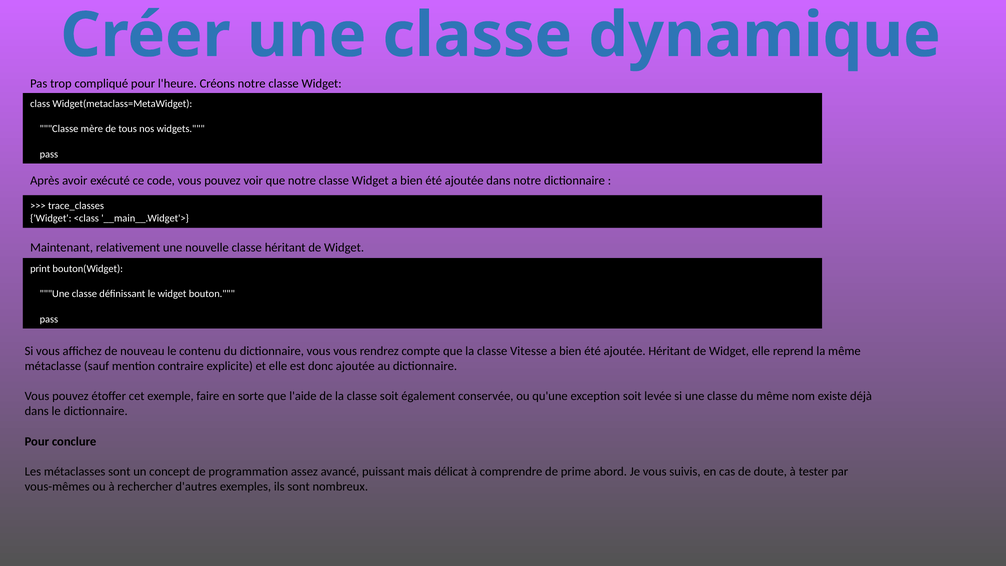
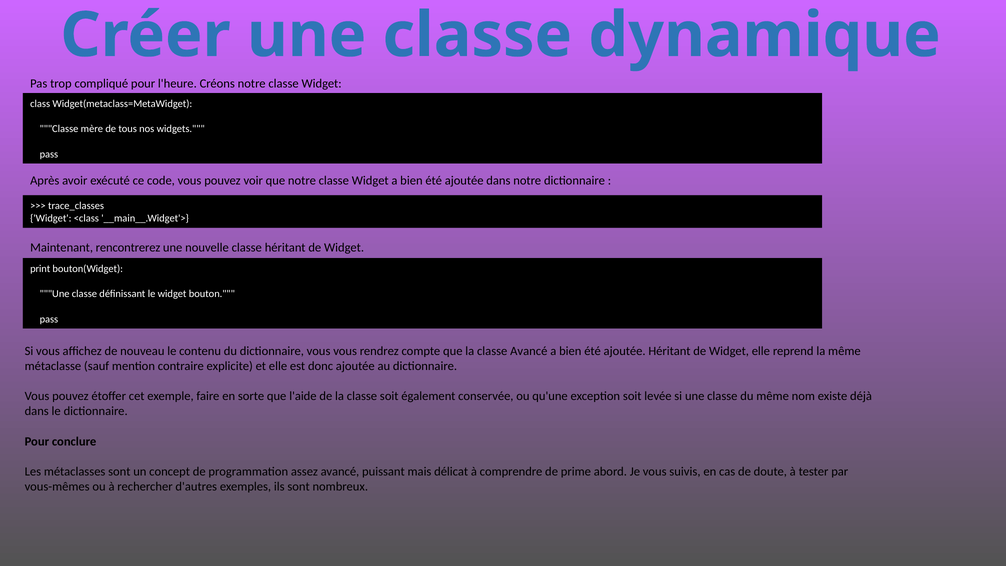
relativement: relativement -> rencontrerez (128, 248)
classe Vitesse: Vitesse -> Avancé (529, 351)
